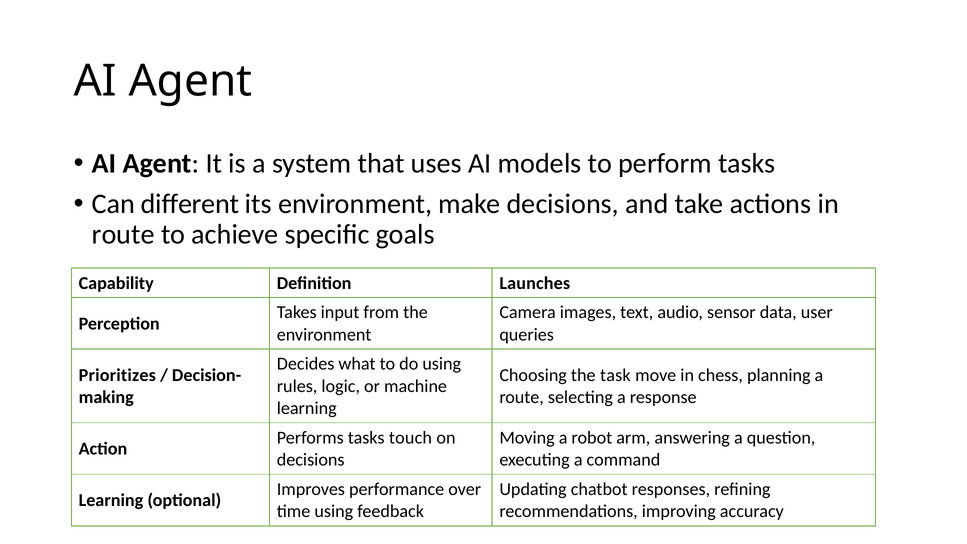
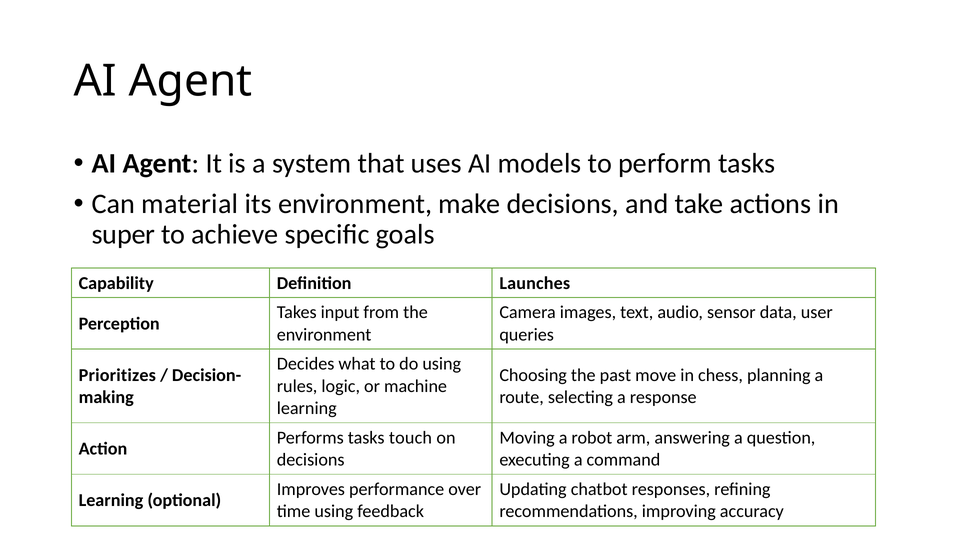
different: different -> material (190, 204)
route: route -> super (123, 234)
task: task -> past (615, 375)
